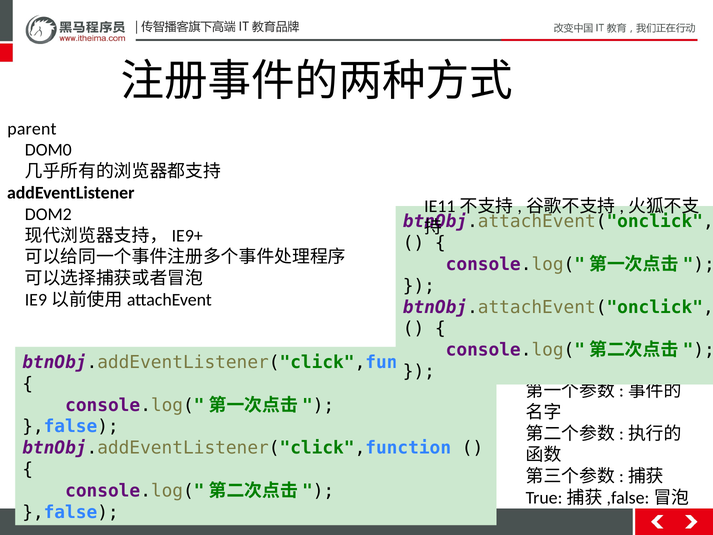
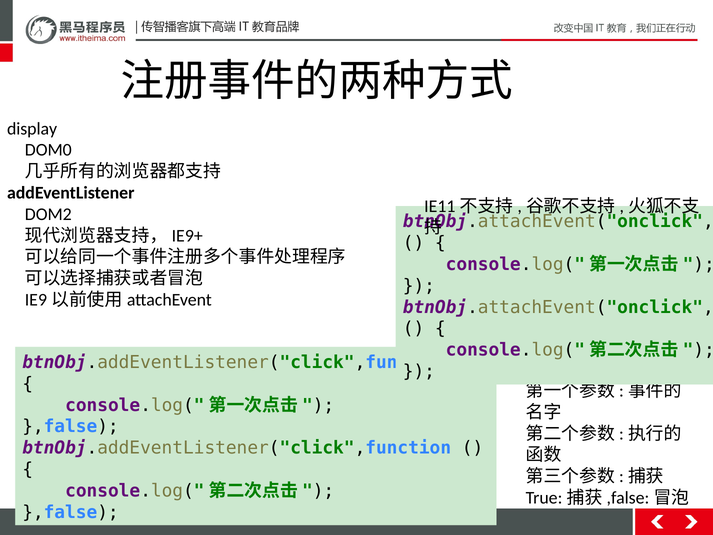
parent: parent -> display (32, 129)
